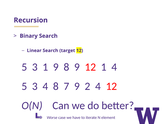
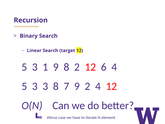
8 9: 9 -> 2 (77, 67)
12 1: 1 -> 6 (104, 67)
3 4: 4 -> 3 (45, 86)
